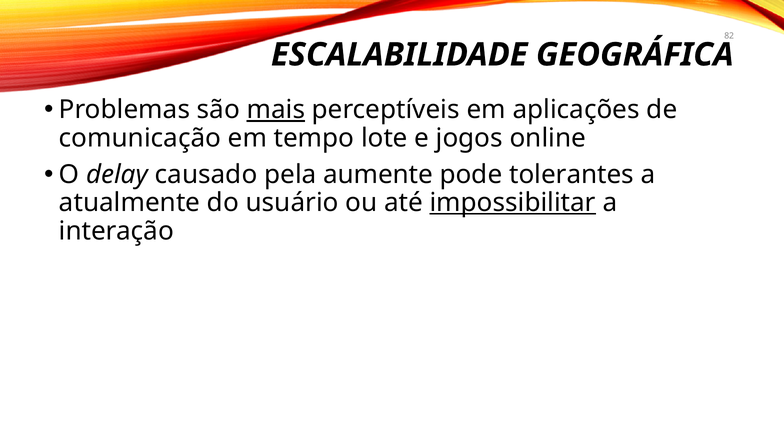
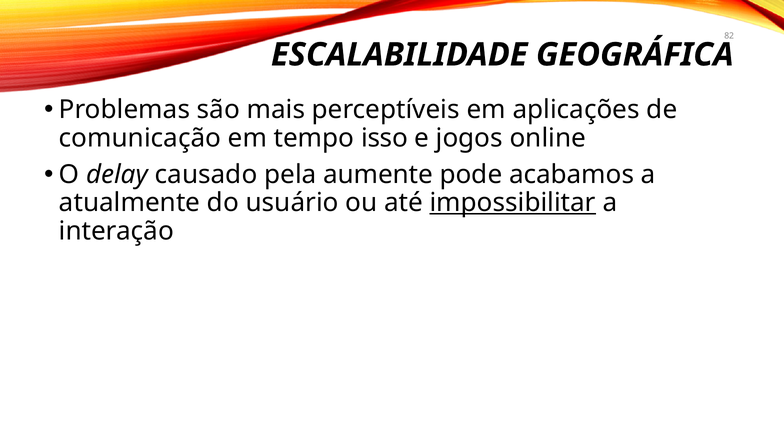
mais underline: present -> none (276, 110)
lote: lote -> isso (384, 138)
tolerantes: tolerantes -> acabamos (572, 174)
